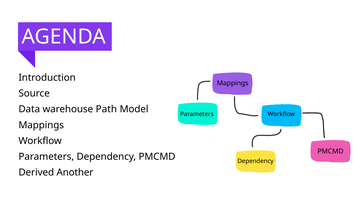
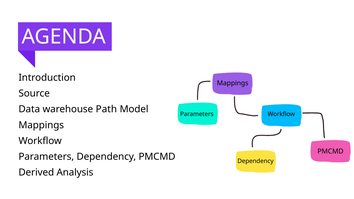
Another: Another -> Analysis (75, 172)
